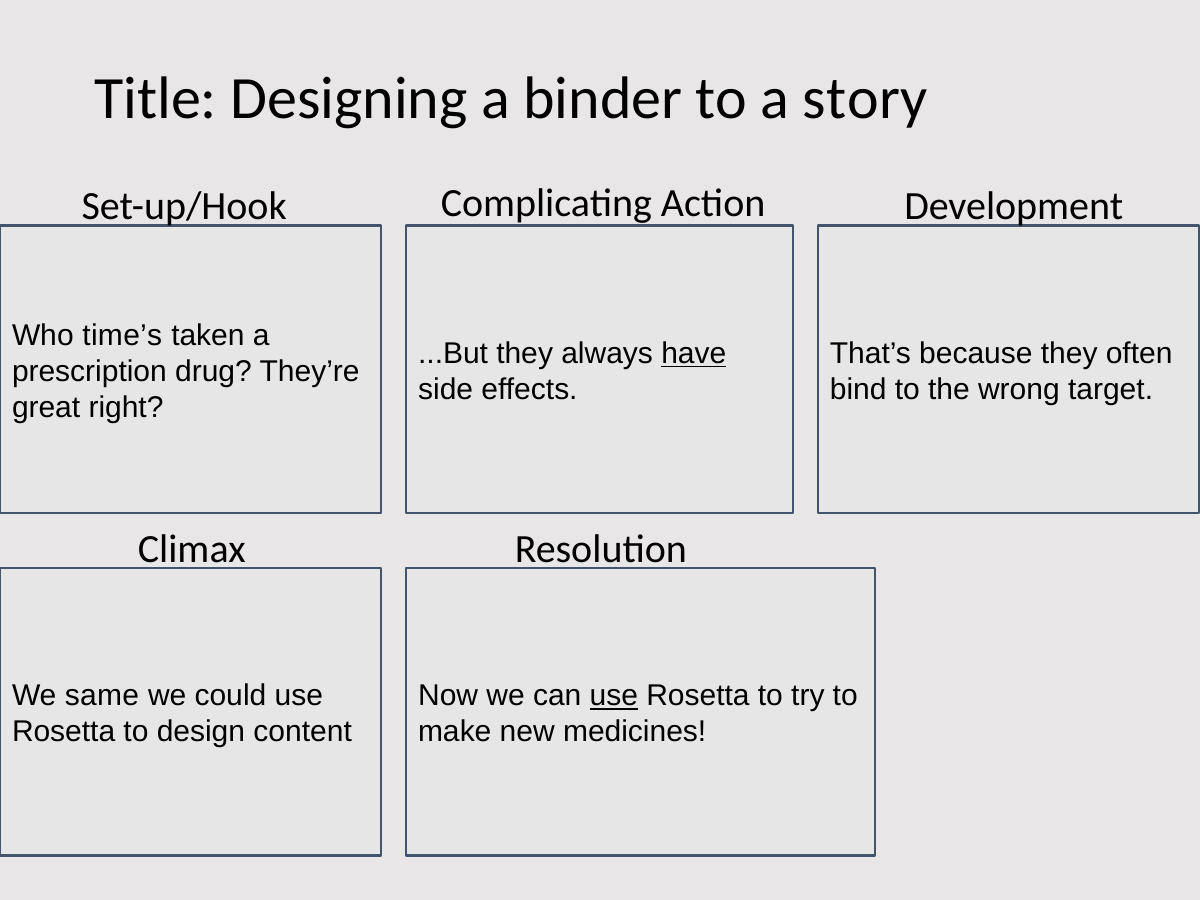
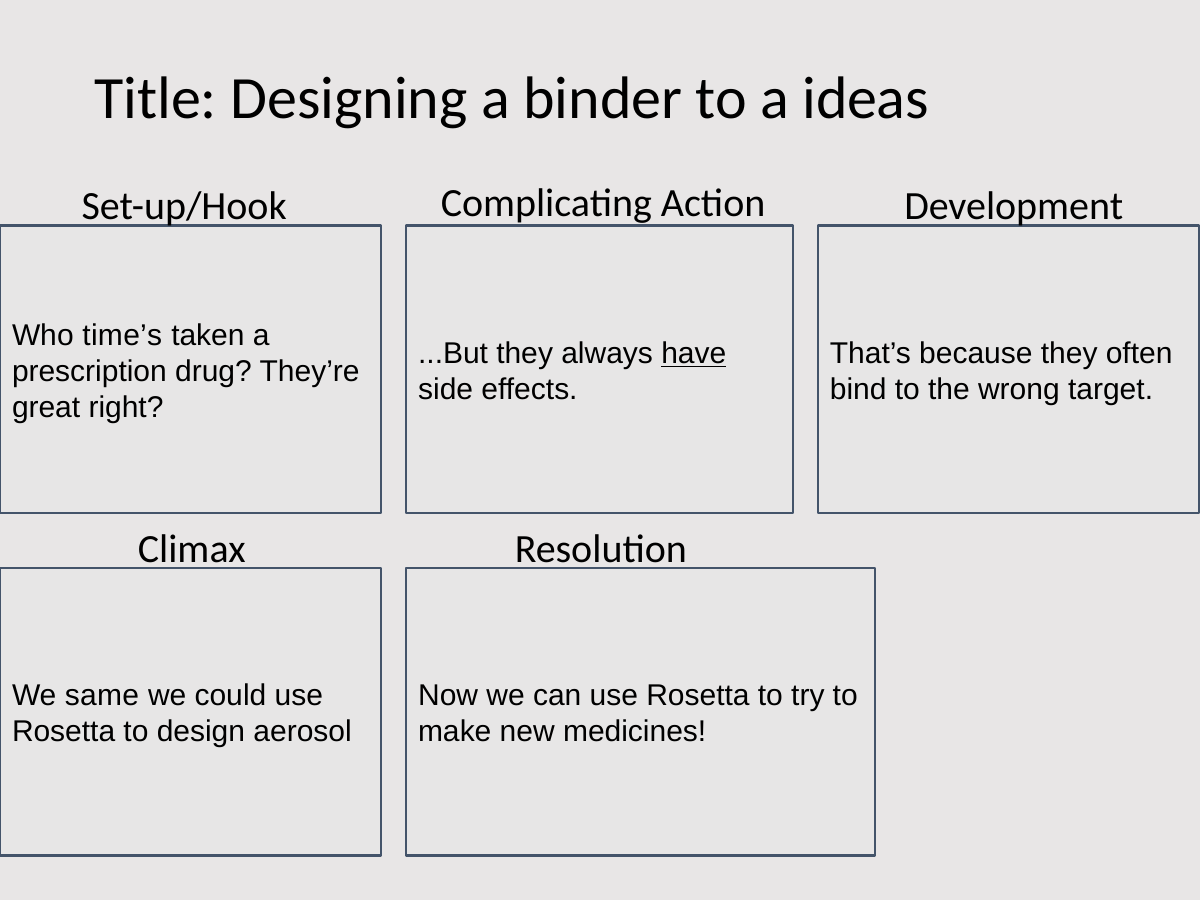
story: story -> ideas (866, 99)
use underline: present -> none (614, 696)
content: content -> aerosol (303, 732)
